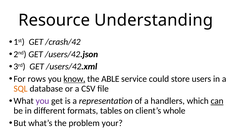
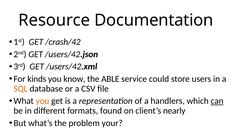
Understanding: Understanding -> Documentation (154, 20)
rows: rows -> kinds (37, 79)
know underline: present -> none (74, 79)
you colour: purple -> orange (42, 101)
tables: tables -> found (111, 110)
whole: whole -> nearly (174, 110)
